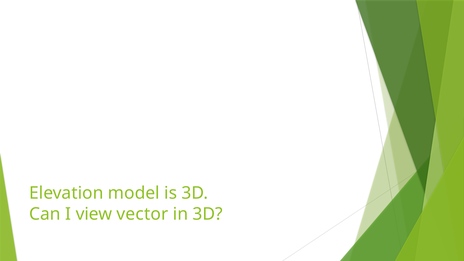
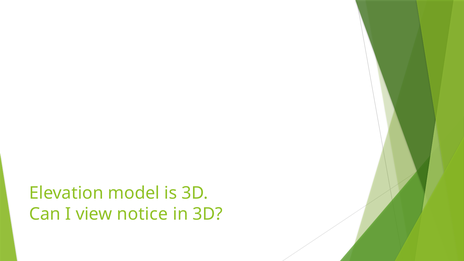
vector: vector -> notice (142, 214)
